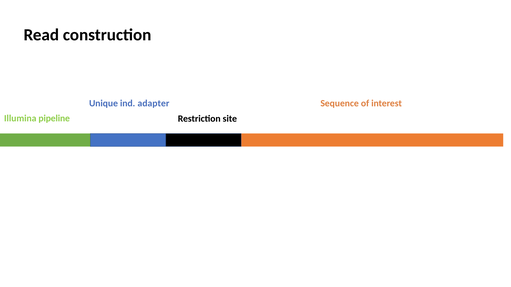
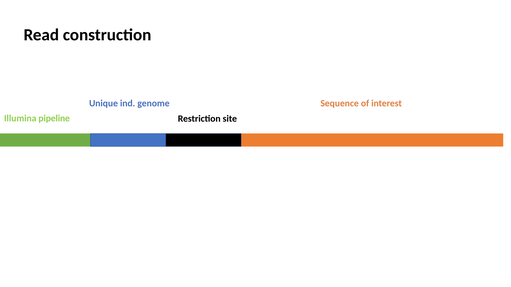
adapter: adapter -> genome (153, 104)
